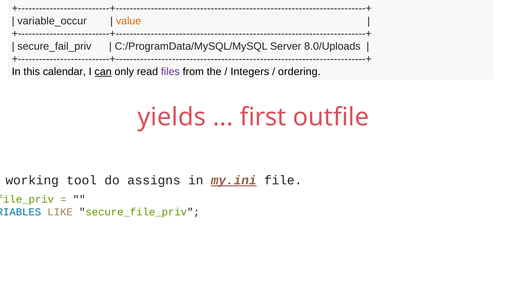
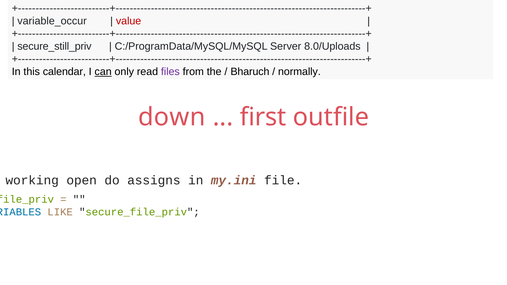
value colour: orange -> red (129, 21)
secure_fail_priv: secure_fail_priv -> secure_still_priv (54, 46)
Integers: Integers -> Bharuch (250, 72)
ordering: ordering -> normally (299, 72)
yields: yields -> down (172, 117)
tool: tool -> open (82, 181)
my.ini underline: present -> none (234, 181)
